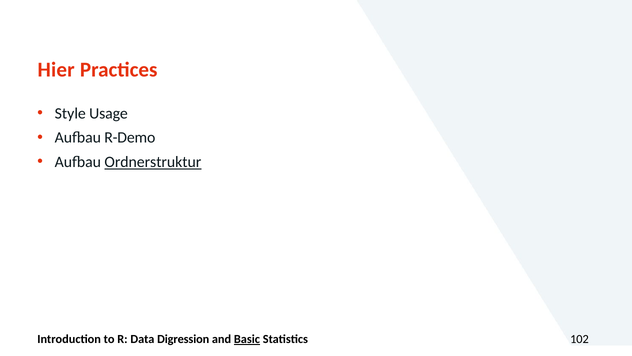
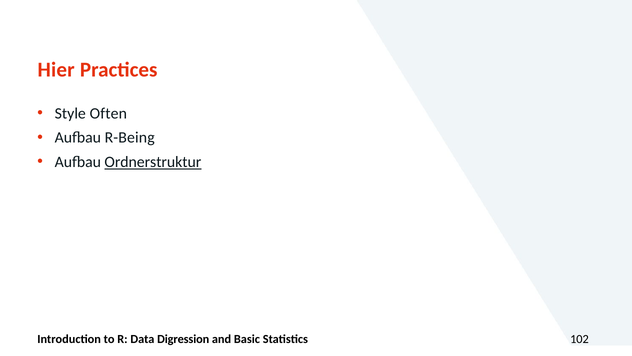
Usage: Usage -> Often (108, 113)
R-Demo: R-Demo -> R-Being (130, 138)
Basic underline: present -> none (247, 339)
